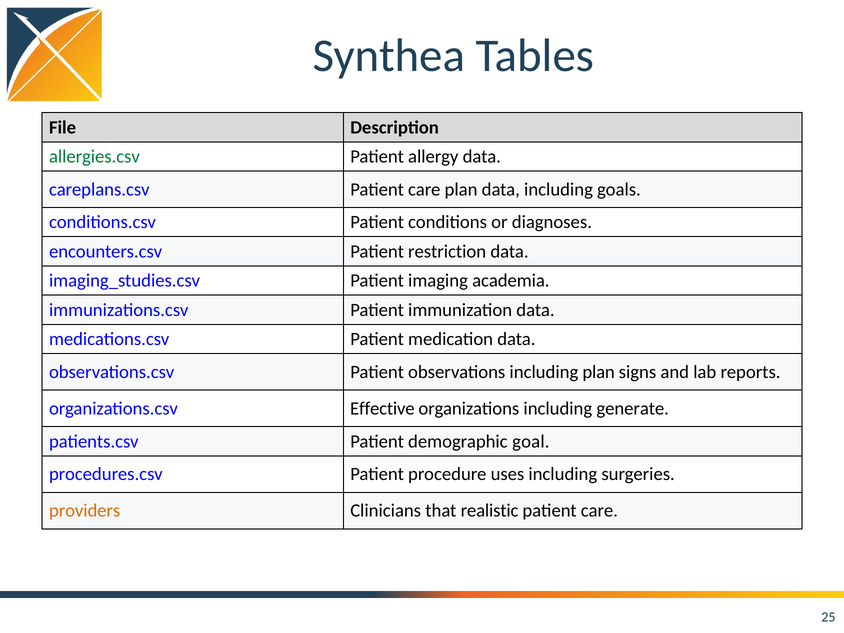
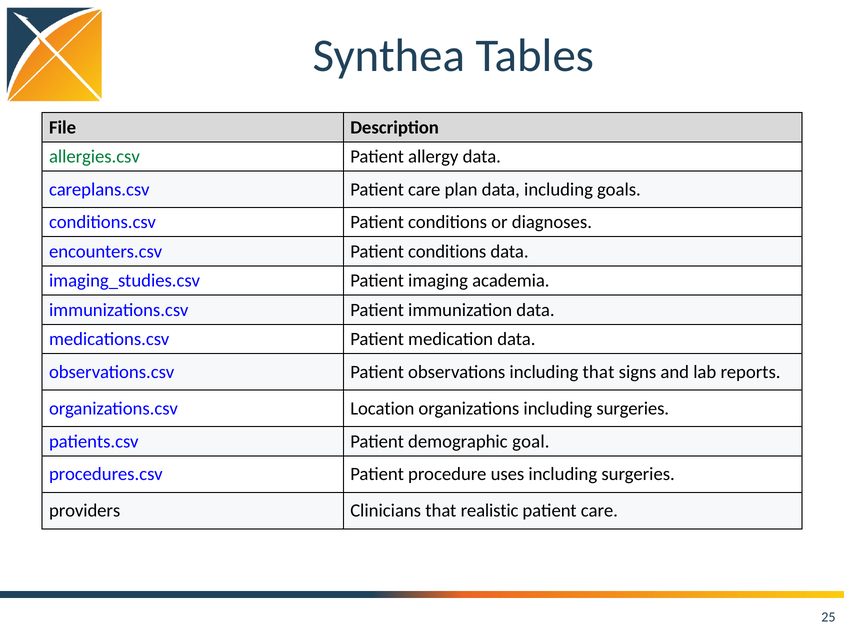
encounters.csv Patient restriction: restriction -> conditions (447, 252)
including plan: plan -> that (598, 372)
Effective: Effective -> Location (382, 409)
organizations including generate: generate -> surgeries (633, 409)
providers colour: orange -> black (85, 511)
